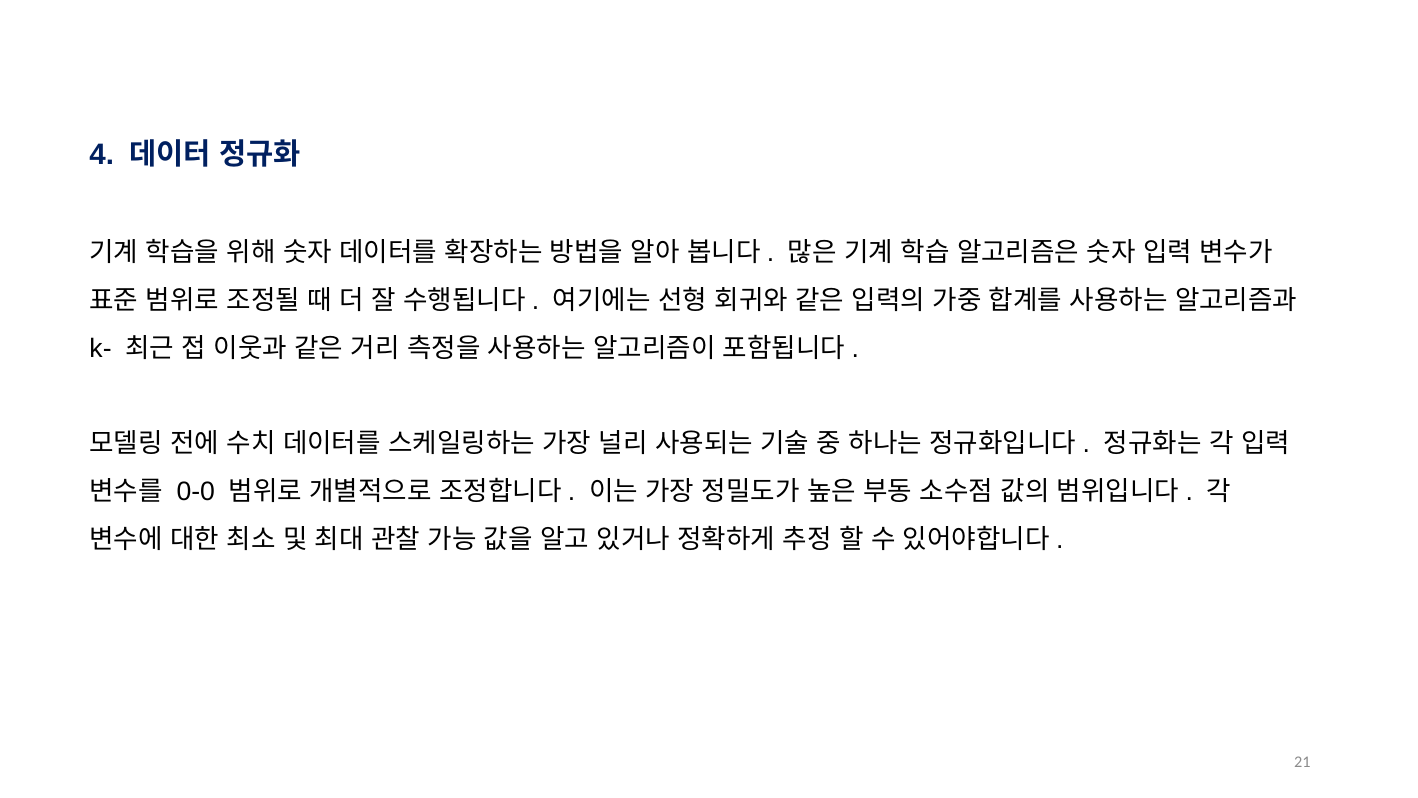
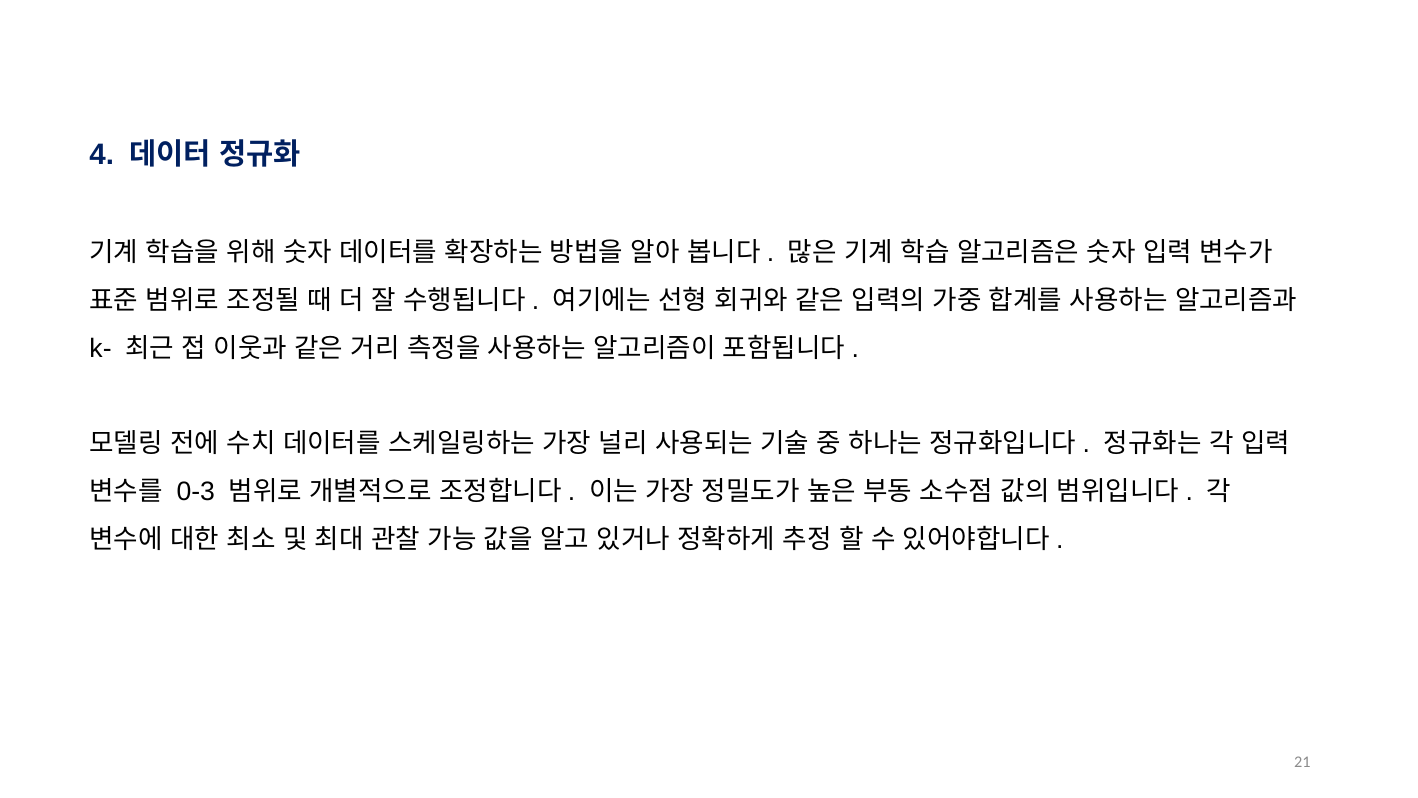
0-0: 0-0 -> 0-3 (196, 492)
